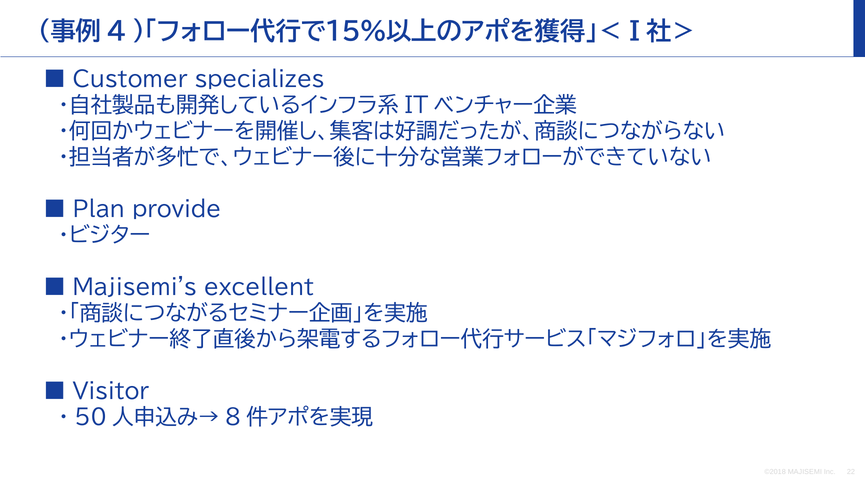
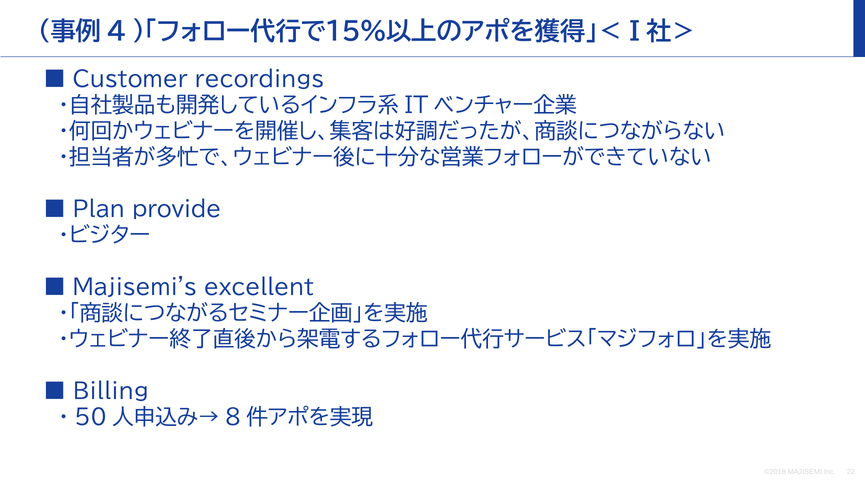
specializes: specializes -> recordings (259, 80)
Visitor: Visitor -> Billing (111, 391)
